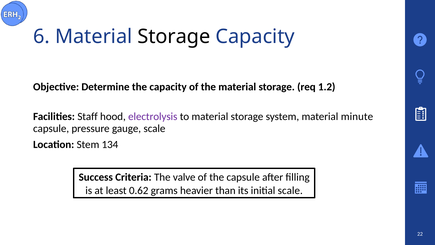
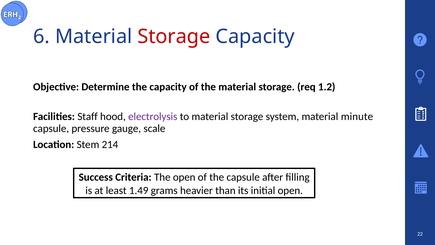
Storage colour: black -> red (174, 37)
134: 134 -> 214 (110, 145)
The valve: valve -> open (184, 177)
0.62: 0.62 -> 1.49 (139, 190)
initial scale: scale -> open (290, 190)
